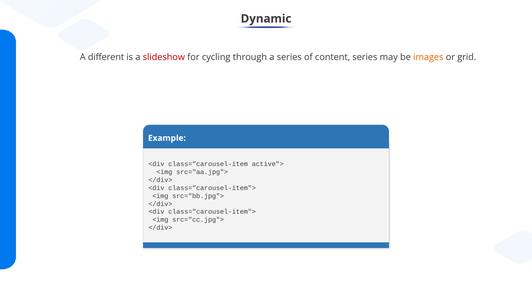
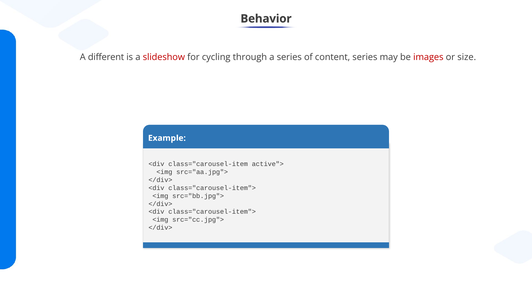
Dynamic: Dynamic -> Behavior (266, 19)
images colour: orange -> red (428, 57)
grid: grid -> size (467, 57)
